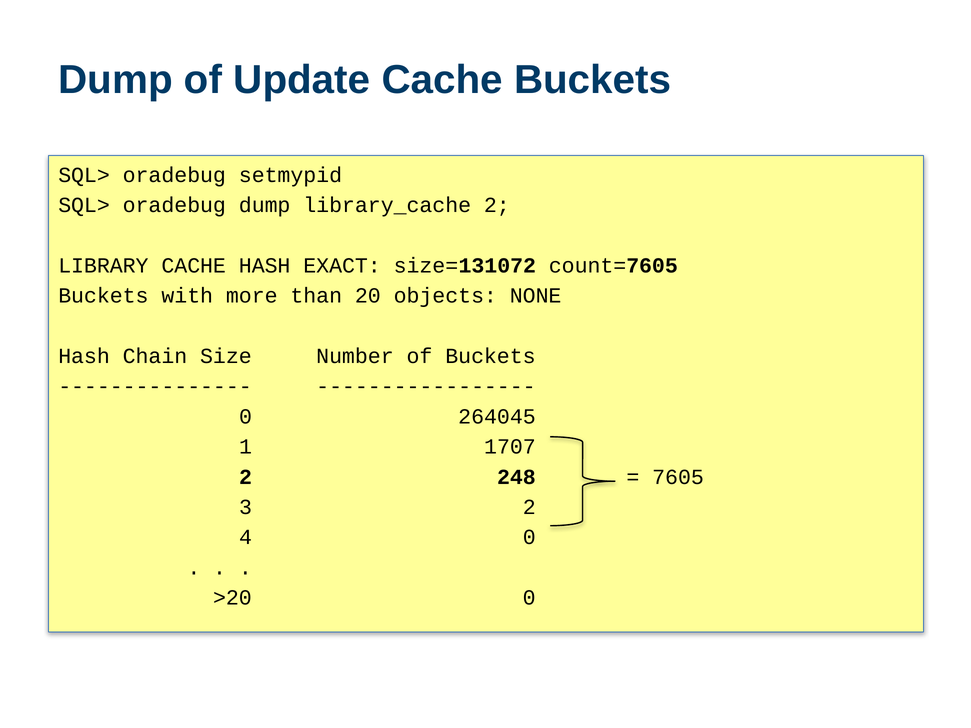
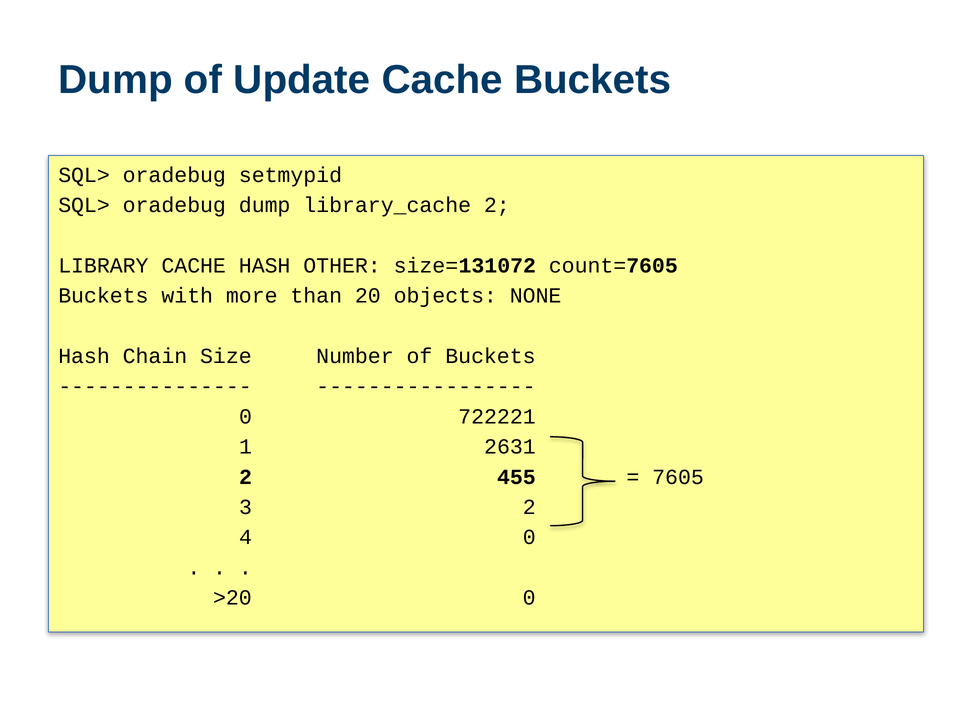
EXACT: EXACT -> OTHER (342, 266)
264045: 264045 -> 722221 (497, 417)
1707: 1707 -> 2631 (510, 447)
248: 248 -> 455 (516, 477)
